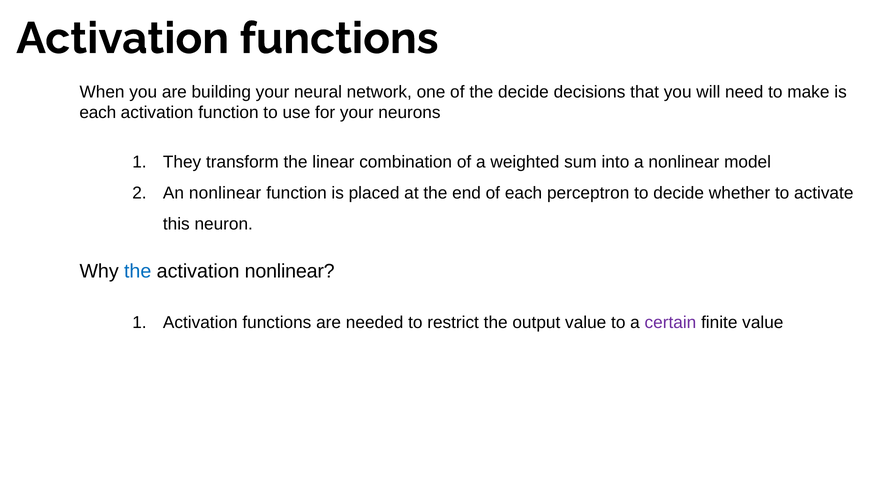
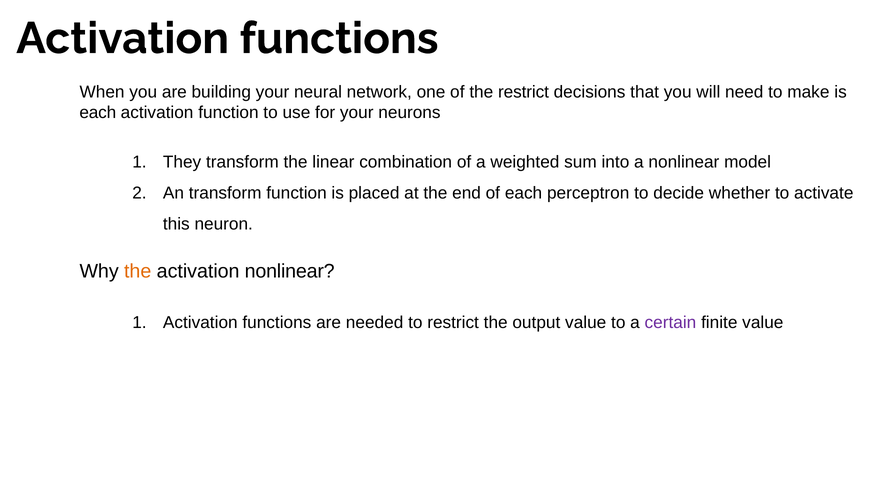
the decide: decide -> restrict (524, 92)
An nonlinear: nonlinear -> transform (225, 193)
the colour: blue -> orange (138, 271)
